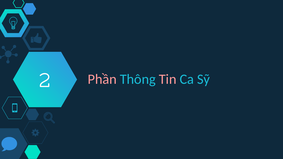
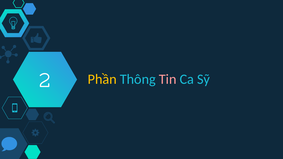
Phần colour: pink -> yellow (102, 79)
